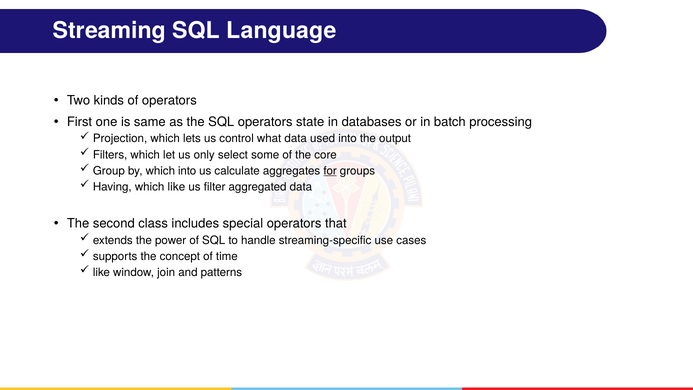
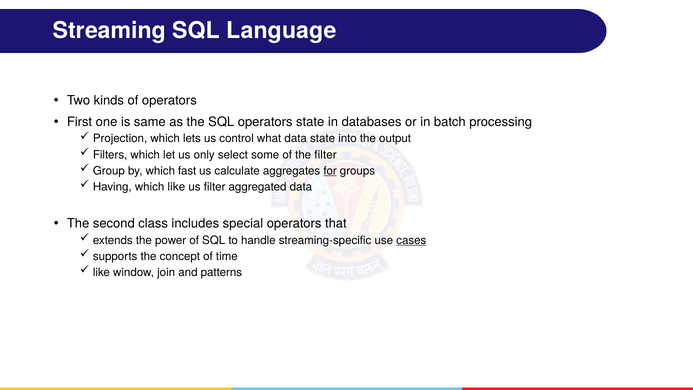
data used: used -> state (323, 139)
the core: core -> filter (326, 155)
which into: into -> fast (187, 171)
cases underline: none -> present (411, 240)
